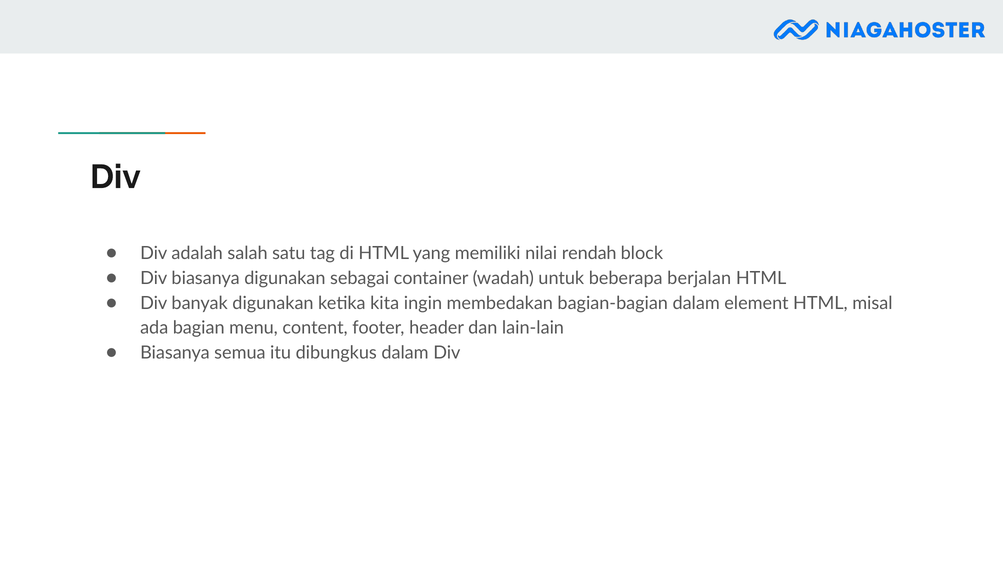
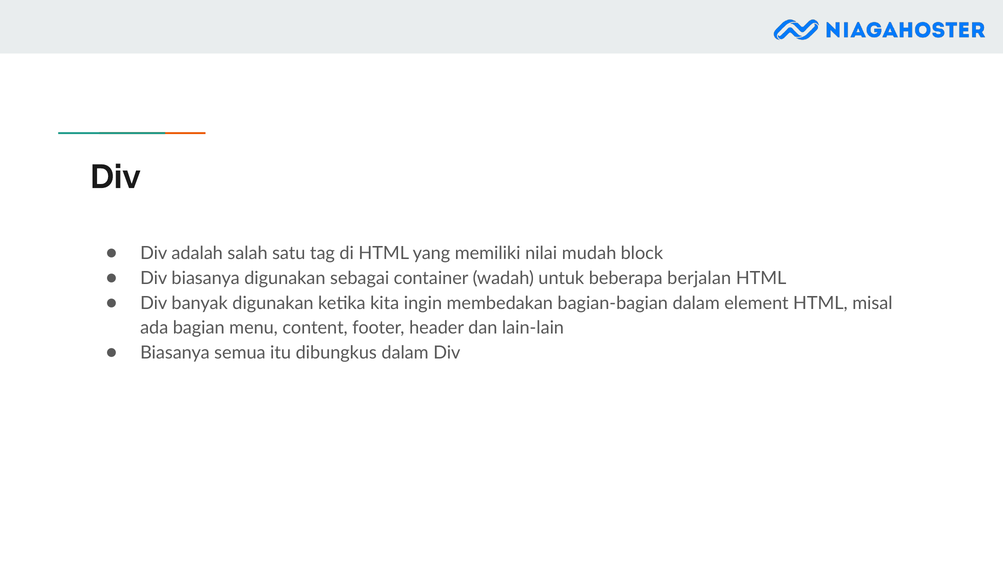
rendah: rendah -> mudah (589, 253)
